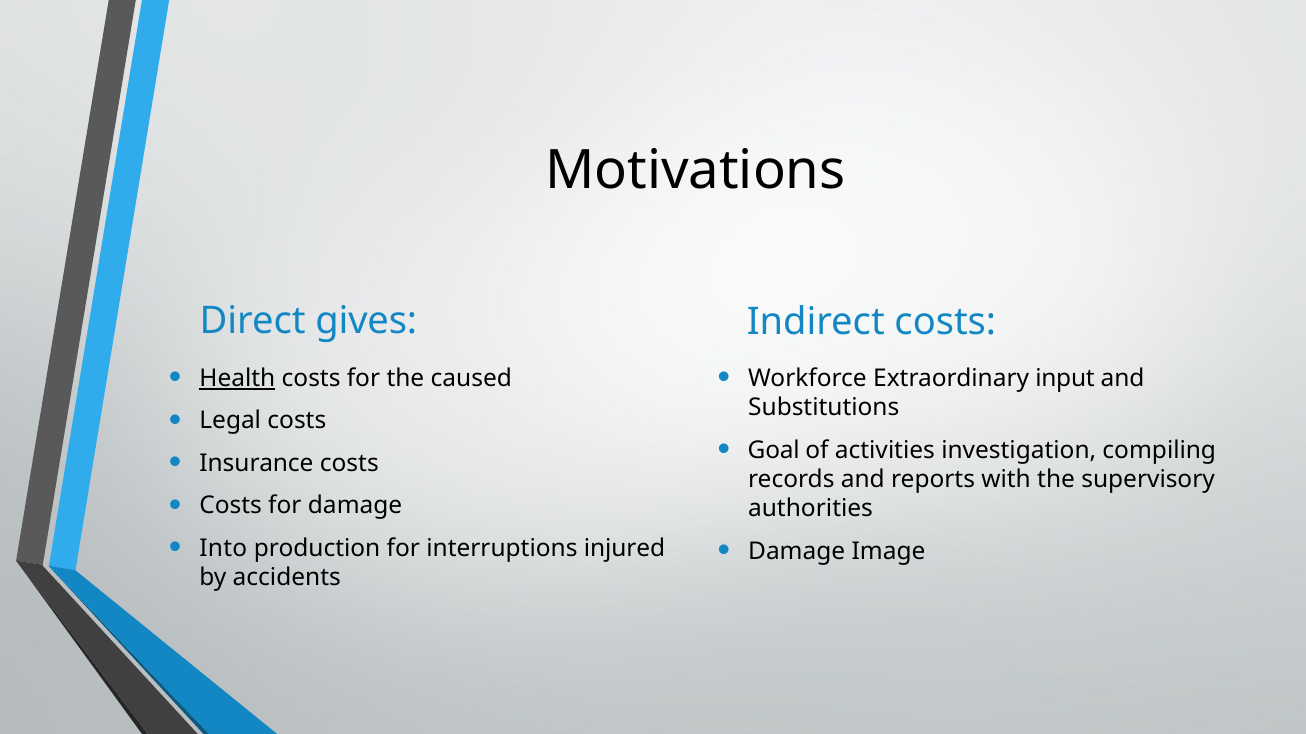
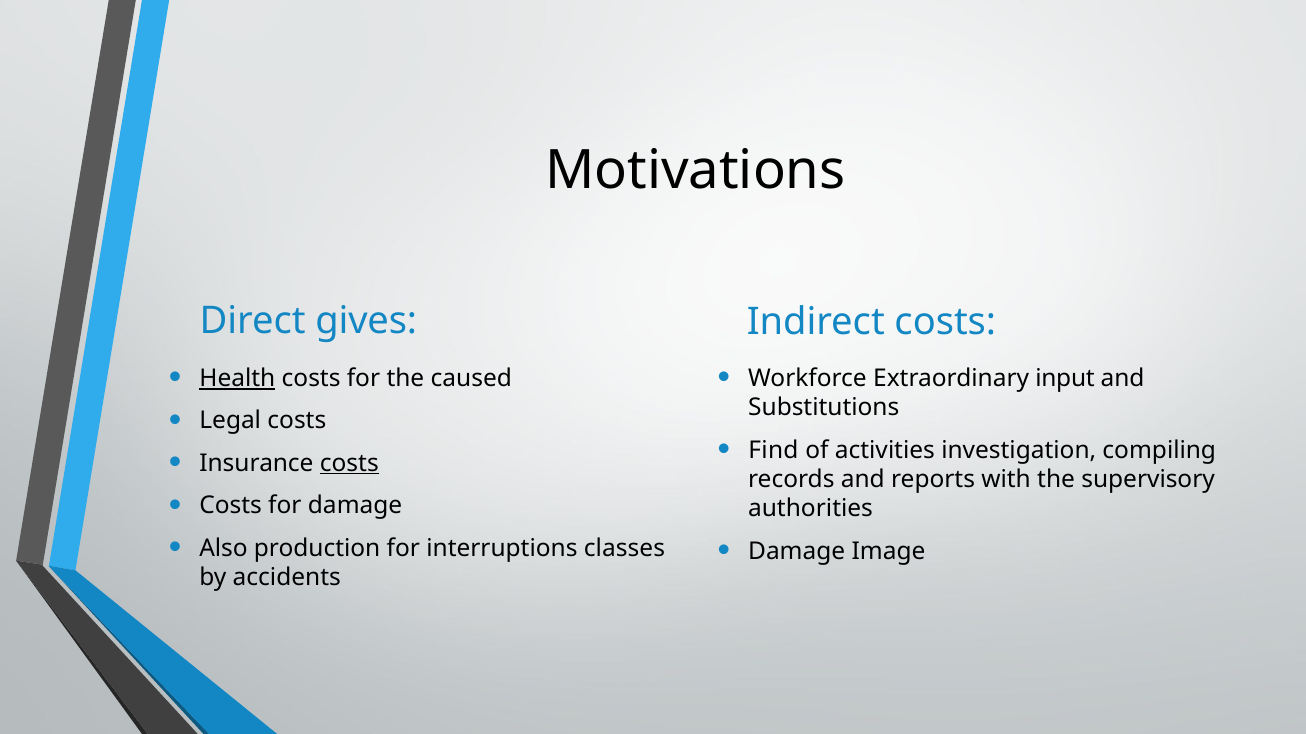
Goal: Goal -> Find (773, 450)
costs underline: none -> present (349, 464)
Into: Into -> Also (224, 548)
injured: injured -> classes (624, 548)
